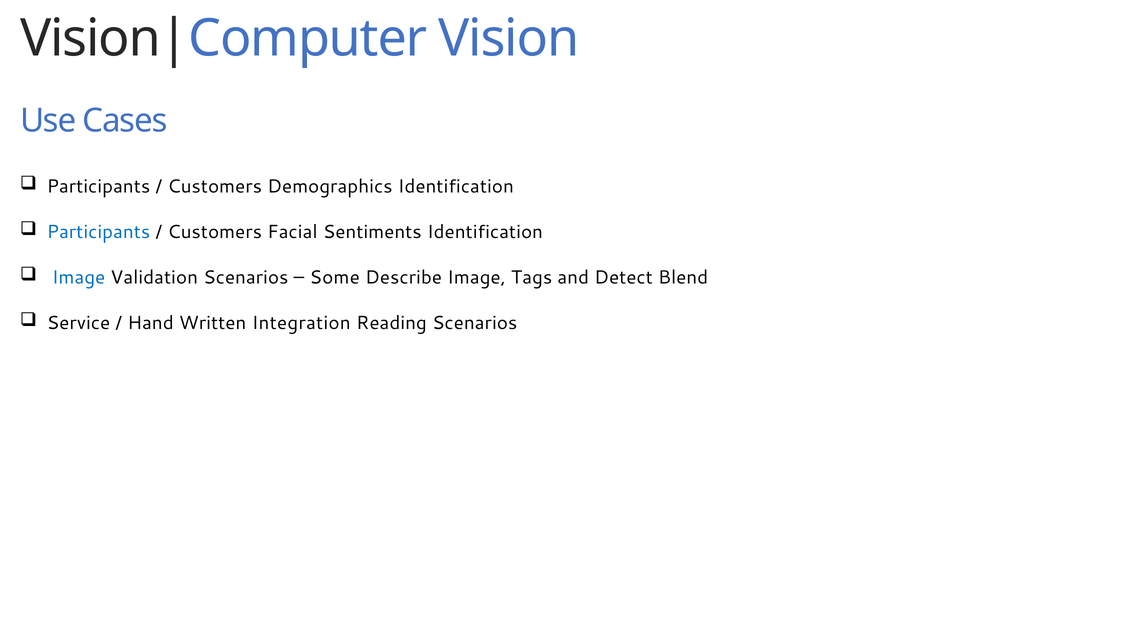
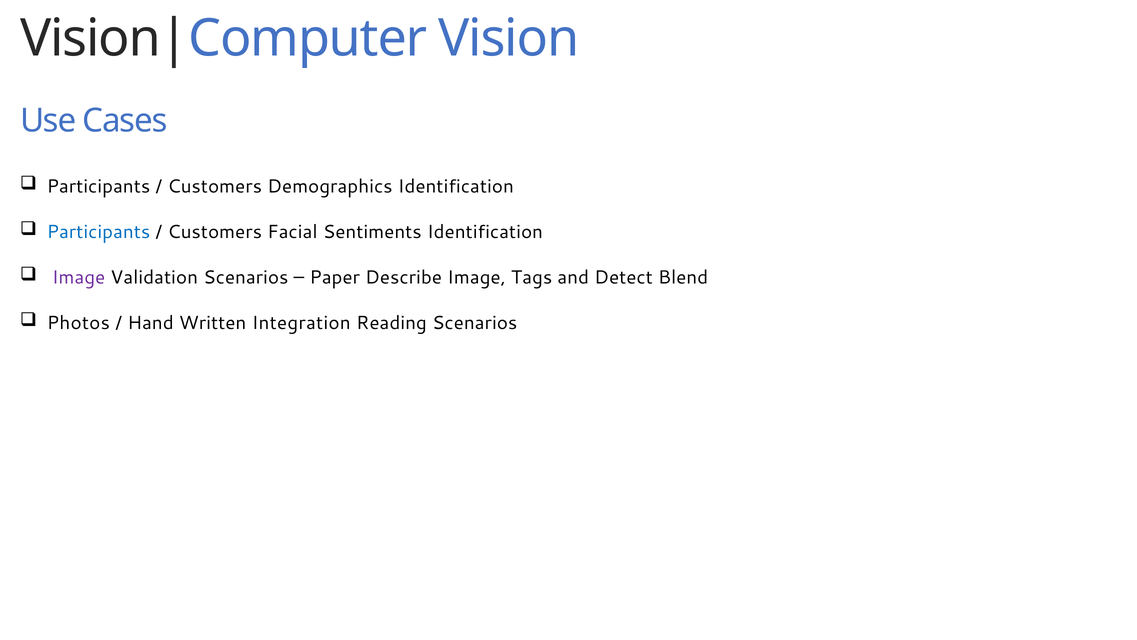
Image colour: blue -> purple (79, 277)
Some: Some -> Paper (335, 277)
Service: Service -> Photos (78, 323)
